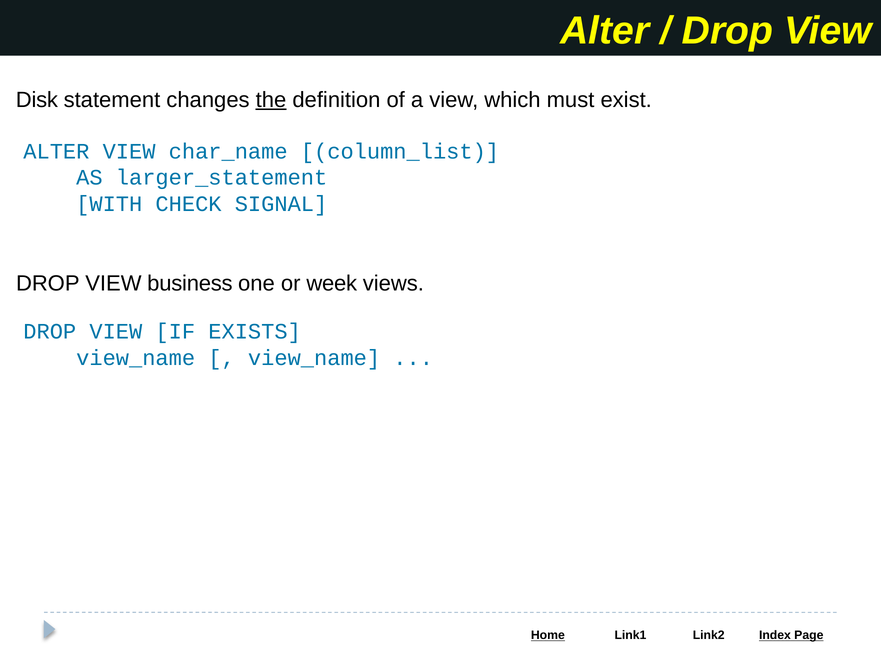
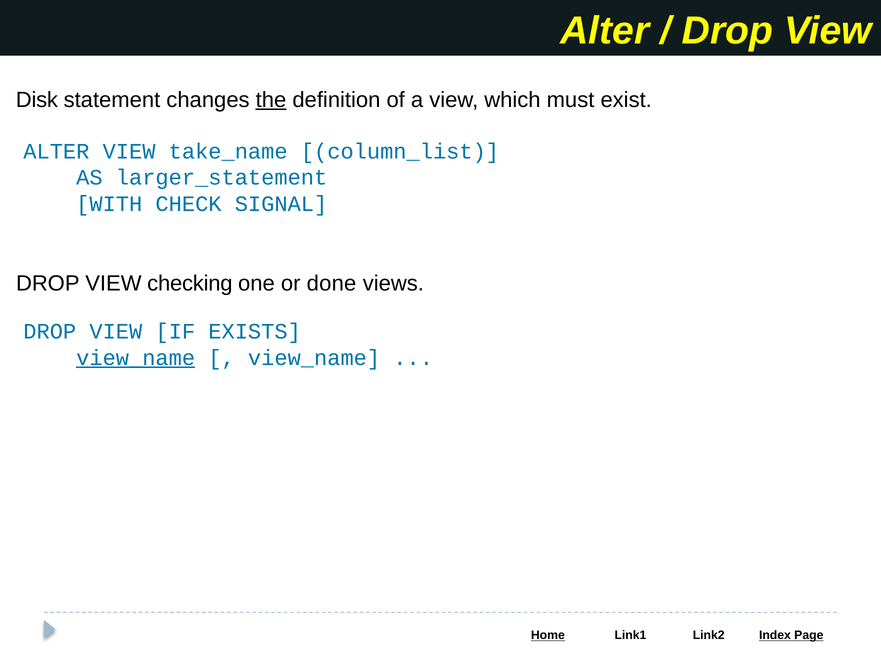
char_name: char_name -> take_name (228, 151)
business: business -> checking (190, 283)
week: week -> done (332, 283)
view_name underline: none -> present (136, 358)
